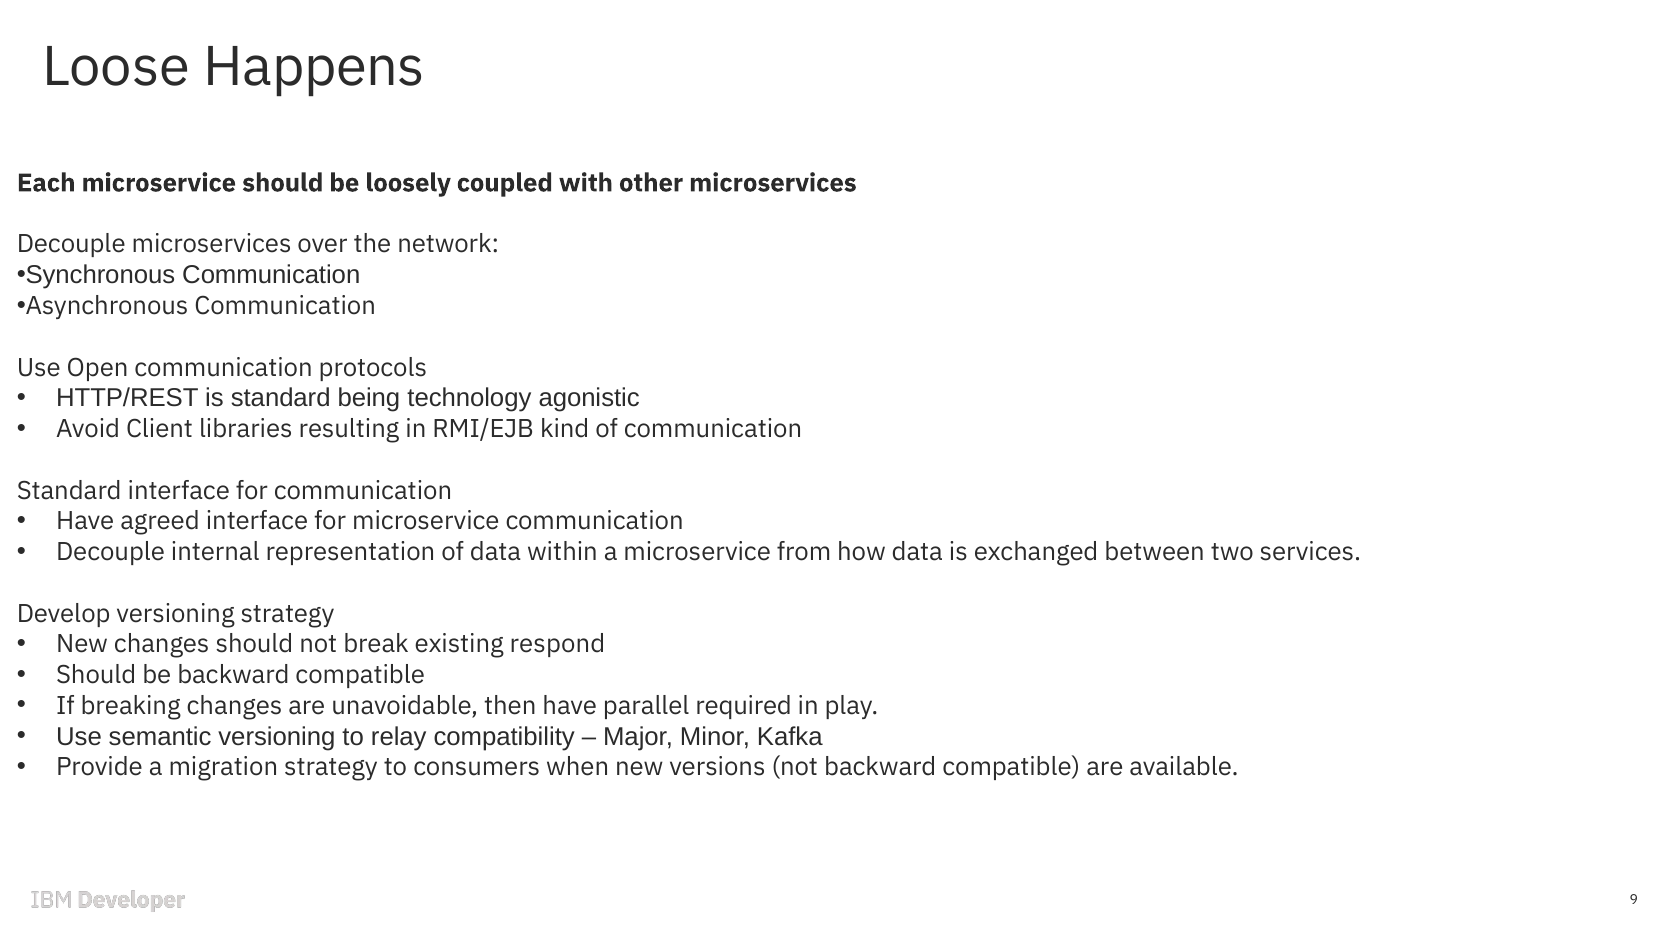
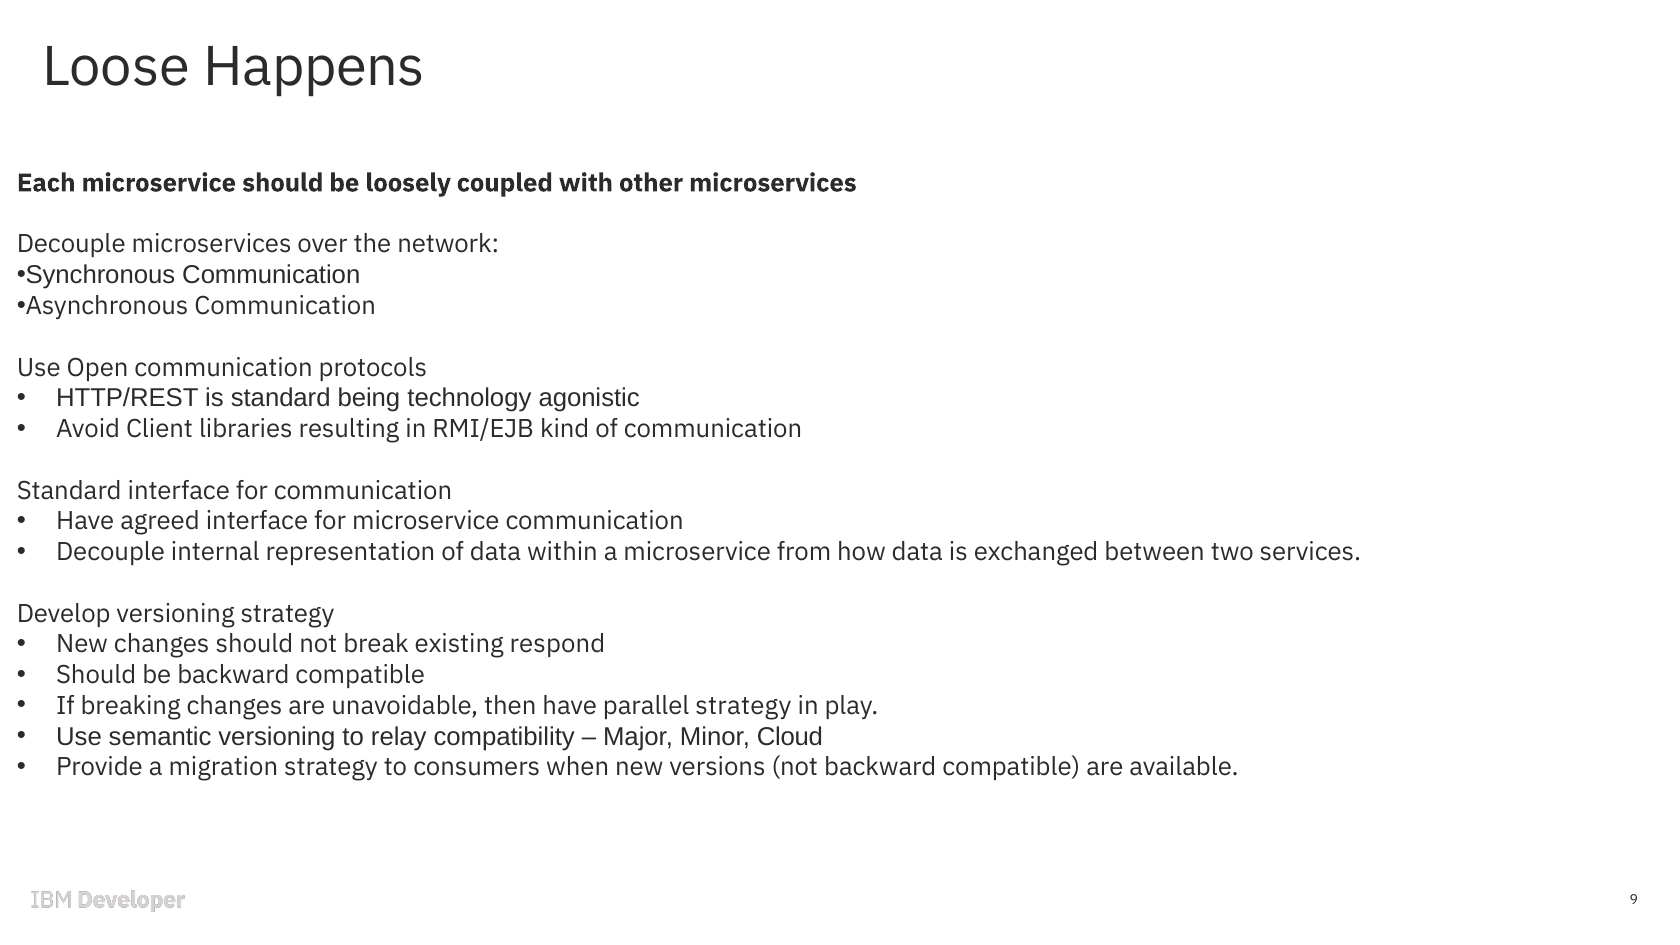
parallel required: required -> strategy (743, 706)
Kafka: Kafka -> Cloud (790, 737)
